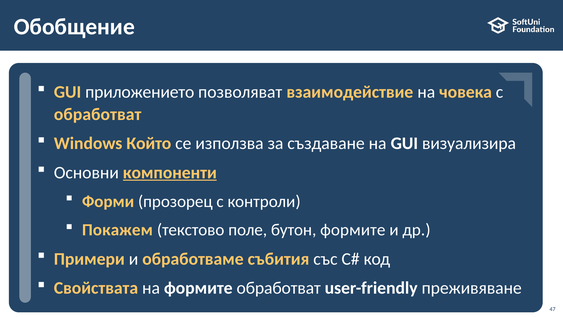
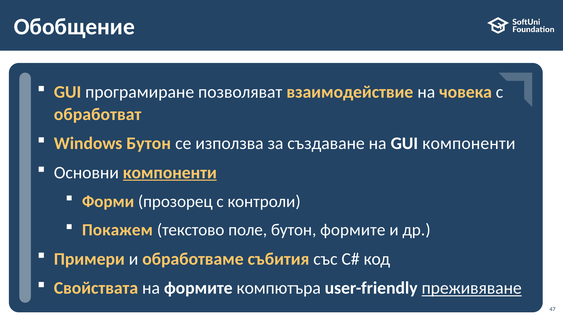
приложението: приложението -> програмиране (140, 92)
Windows Който: Който -> Бутон (149, 143)
GUI визуализира: визуализира -> компоненти (469, 143)
формите обработват: обработват -> компютъра (279, 288)
преживяване underline: none -> present (472, 288)
